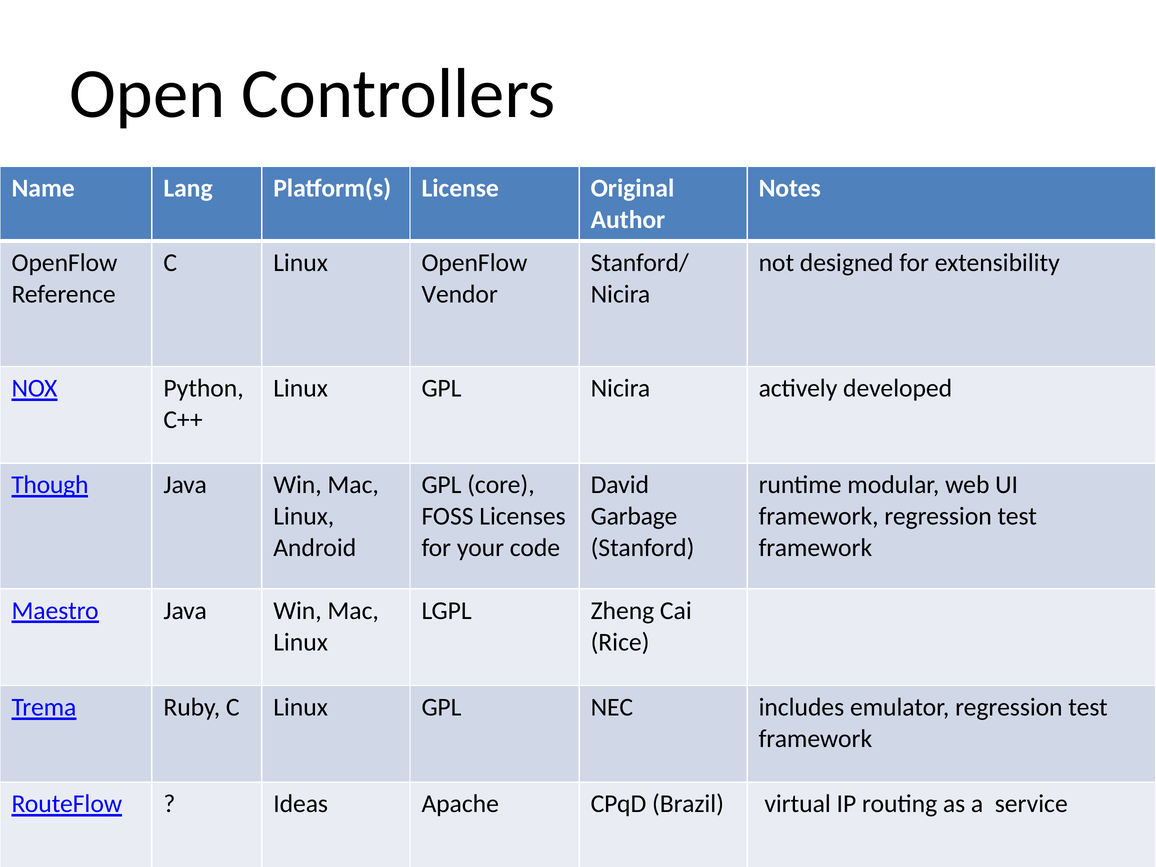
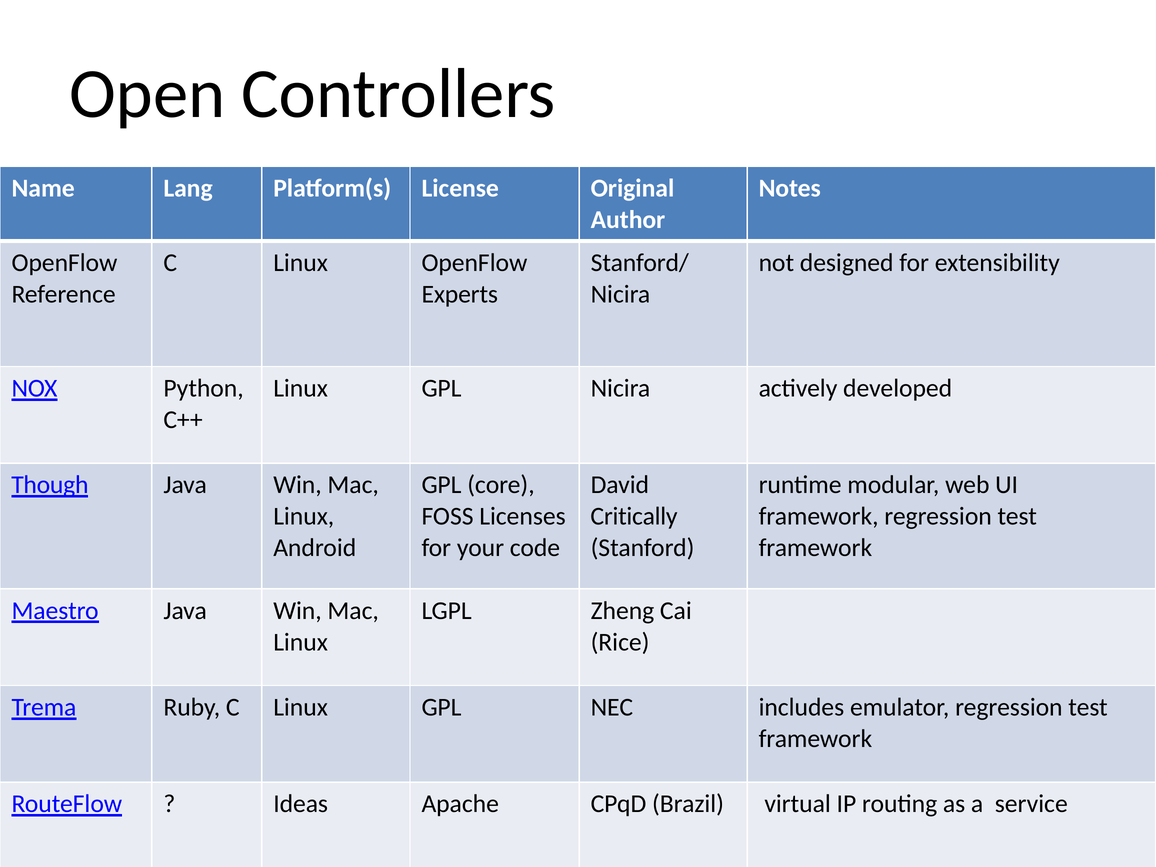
Vendor: Vendor -> Experts (460, 294)
Garbage: Garbage -> Critically (634, 516)
